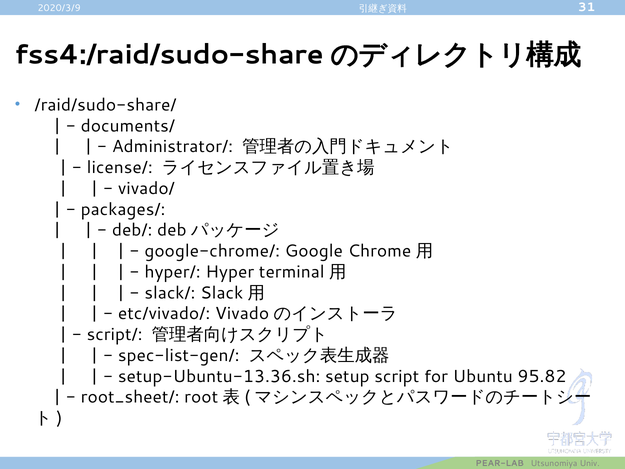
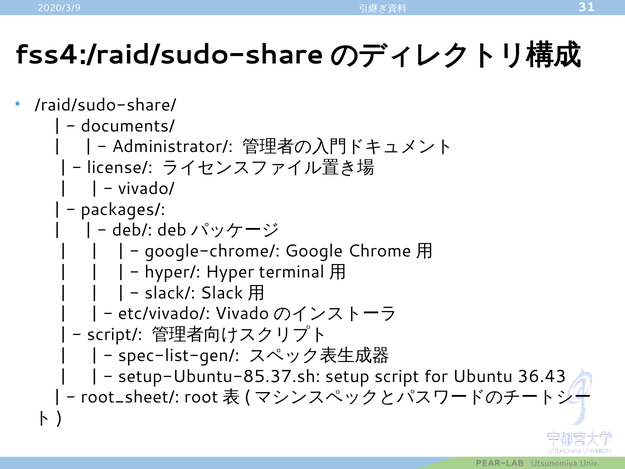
setup-Ubuntu-13.36.sh: setup-Ubuntu-13.36.sh -> setup-Ubuntu-85.37.sh (219, 376)
95.82: 95.82 -> 36.43 (542, 376)
